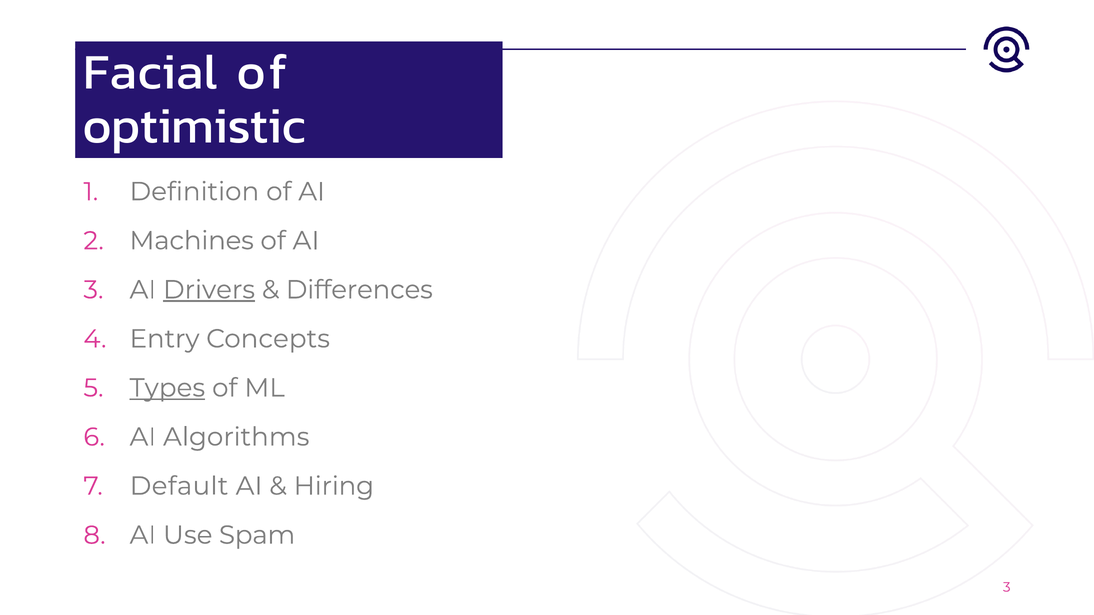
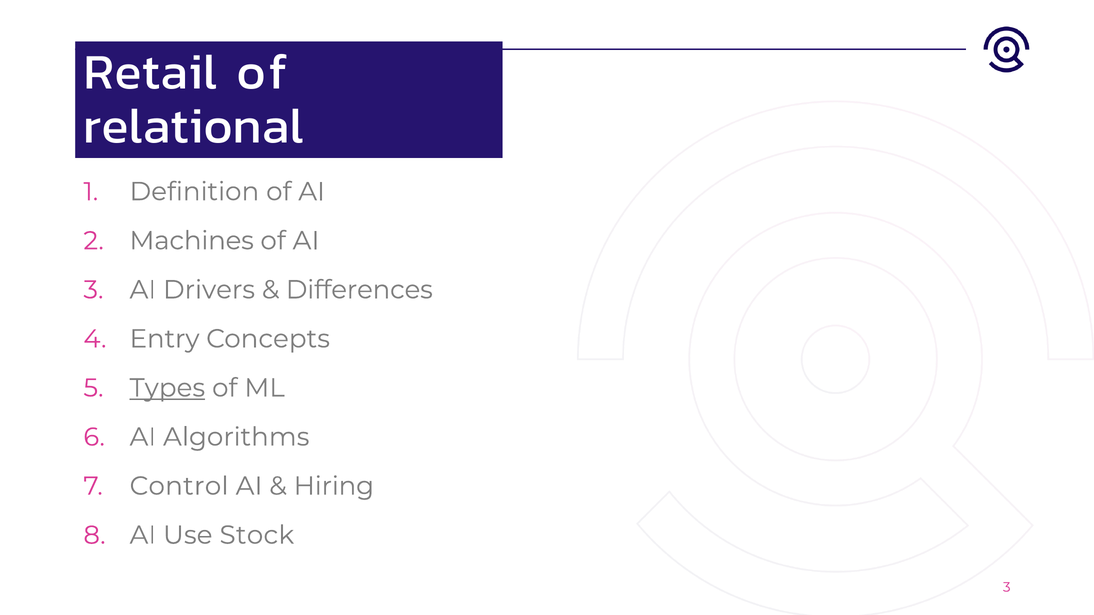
Facial: Facial -> Retail (151, 72)
optimistic: optimistic -> relational (194, 127)
Drivers underline: present -> none (209, 290)
Default: Default -> Control (179, 486)
Spam: Spam -> Stock (257, 535)
